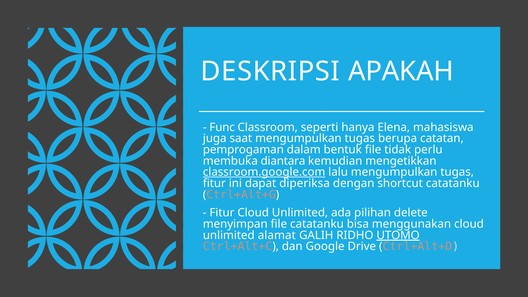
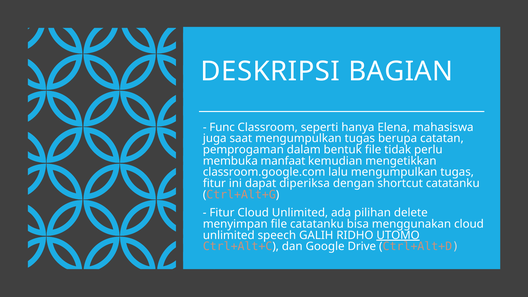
APAKAH: APAKAH -> BAGIAN (401, 71)
diantara: diantara -> manfaat (283, 161)
classroom.google.com underline: present -> none (264, 172)
alamat: alamat -> speech (277, 235)
